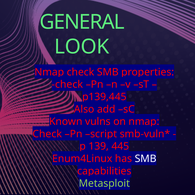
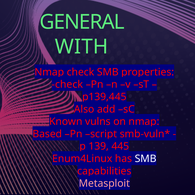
LOOK: LOOK -> WITH (81, 47)
Check: Check -> Based (47, 134)
Metasploit colour: light green -> pink (104, 183)
